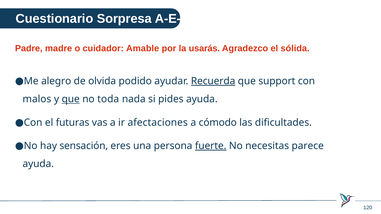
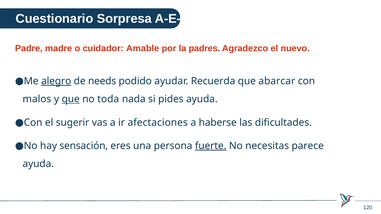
usarás: usarás -> padres (204, 48)
sólida: sólida -> nuevo (295, 48)
alegro underline: none -> present (56, 81)
olvida: olvida -> needs (102, 81)
Recuerda underline: present -> none (213, 81)
support: support -> abarcar (277, 81)
futuras: futuras -> sugerir (73, 123)
cómodo: cómodo -> haberse (218, 123)
